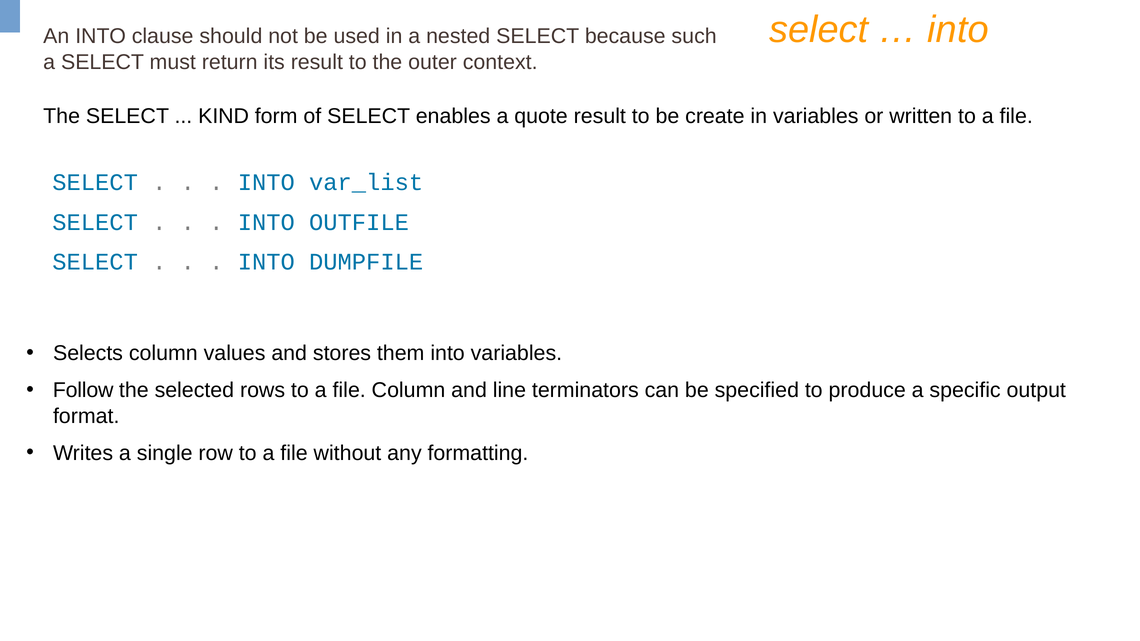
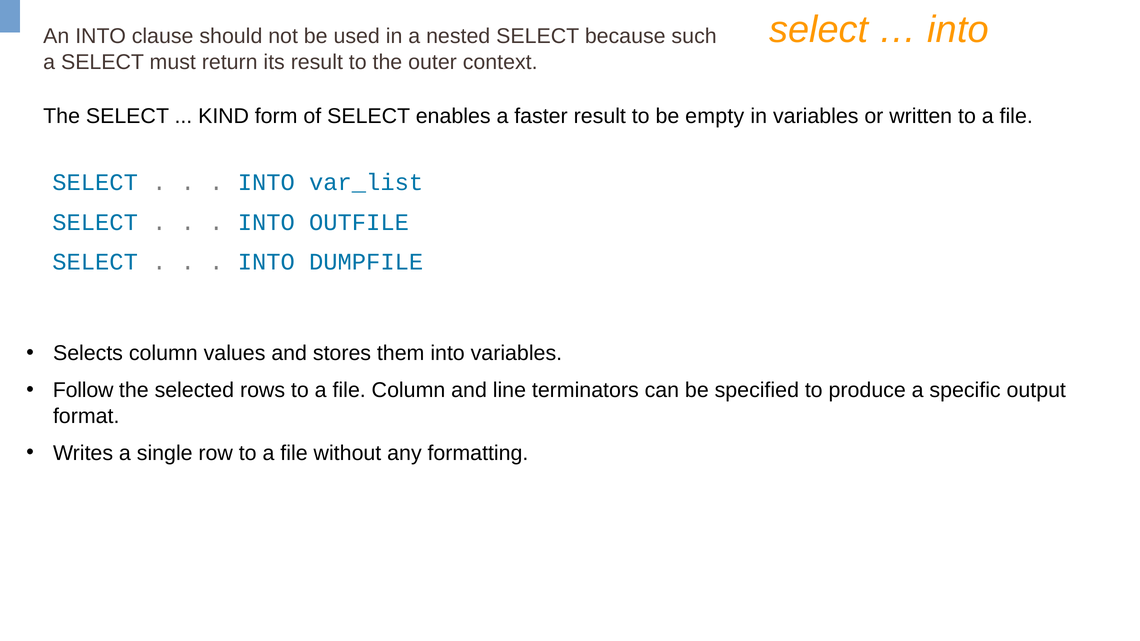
quote: quote -> faster (541, 116)
create: create -> empty (715, 116)
